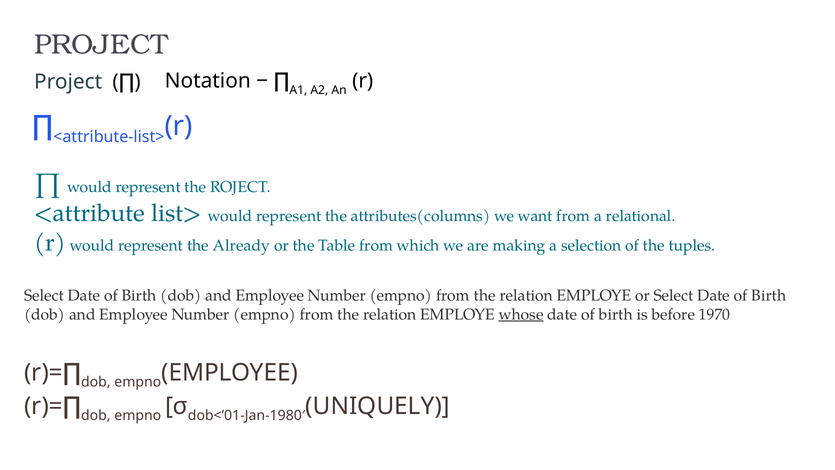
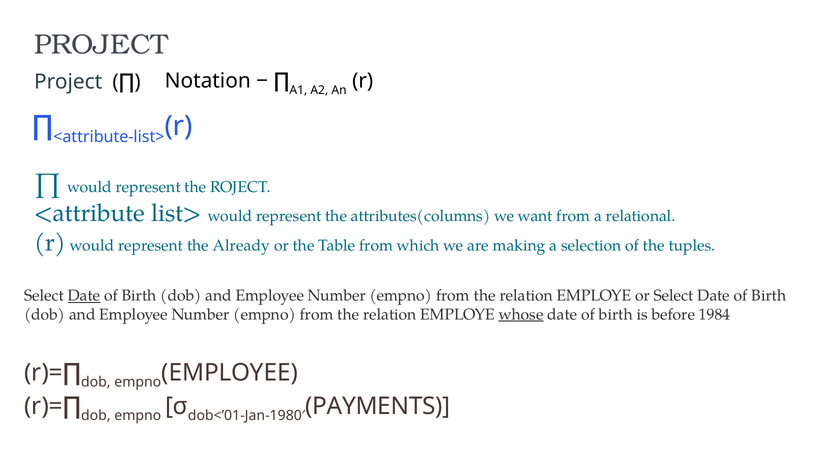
Date underline: none -> present (84, 295)
1970: 1970 -> 1984 (715, 314)
UNIQUELY: UNIQUELY -> PAYMENTS (378, 406)
